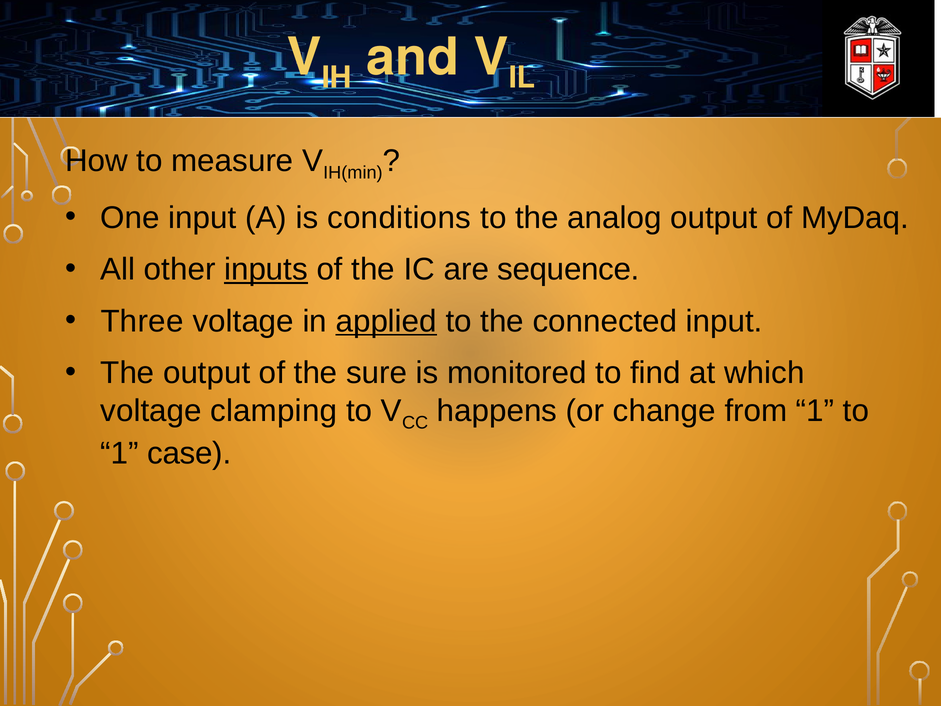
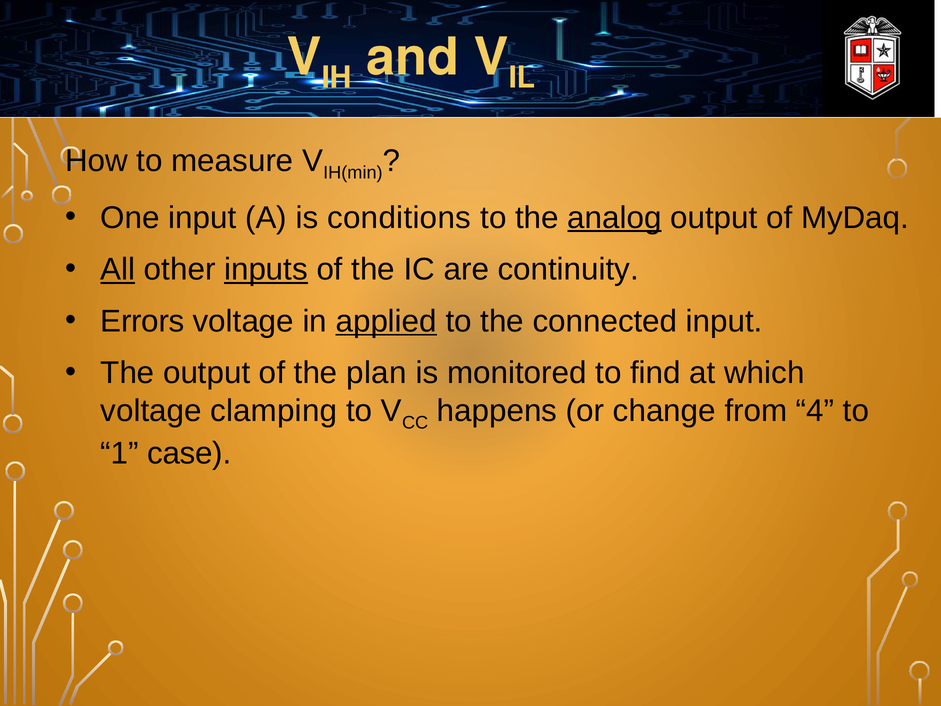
analog underline: none -> present (615, 218)
All underline: none -> present (118, 269)
sequence: sequence -> continuity (568, 269)
Three: Three -> Errors (142, 321)
sure: sure -> plan (376, 373)
from 1: 1 -> 4 (815, 411)
